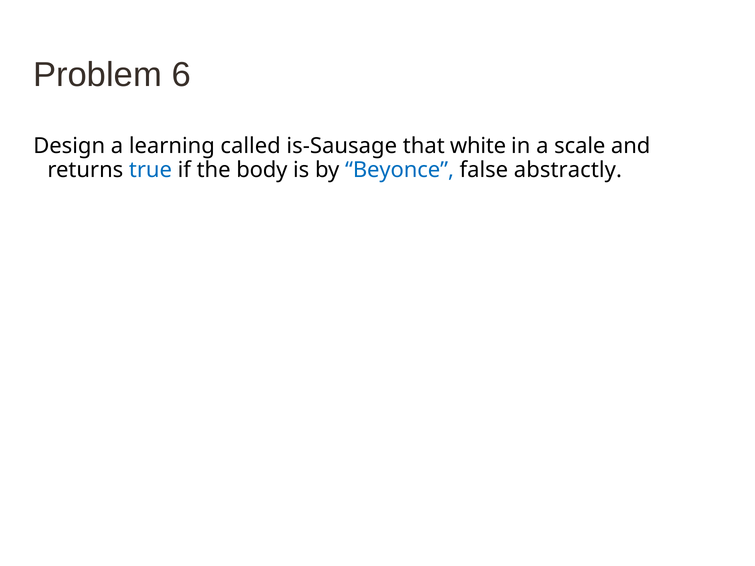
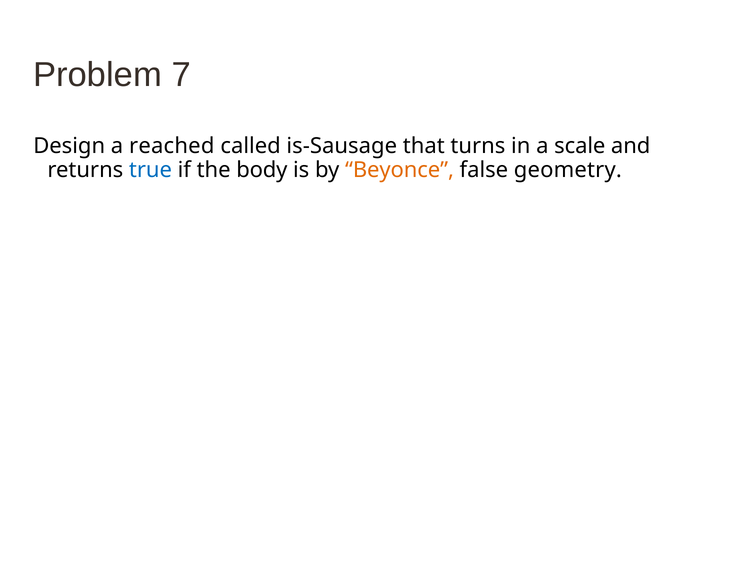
6: 6 -> 7 (181, 75)
learning: learning -> reached (172, 146)
white: white -> turns (478, 146)
Beyonce colour: blue -> orange (399, 170)
abstractly: abstractly -> geometry (568, 170)
